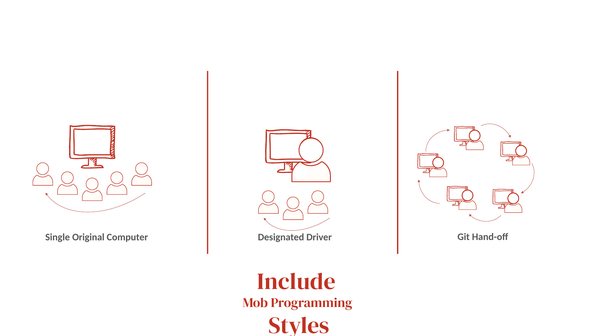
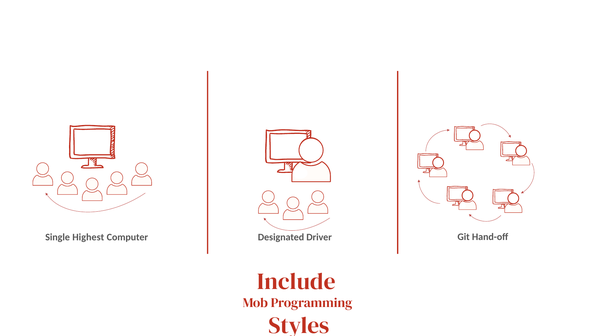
Original: Original -> Highest (88, 238)
